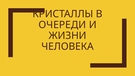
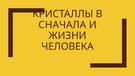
ОЧЕРЕДИ: ОЧЕРЕДИ -> СНАЧАЛА (62, 25)
